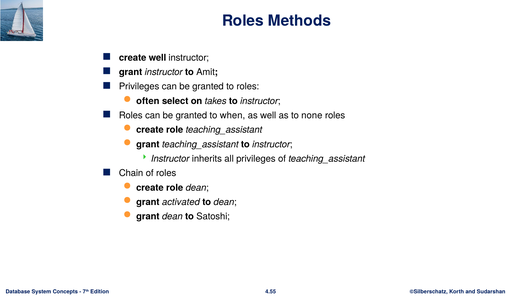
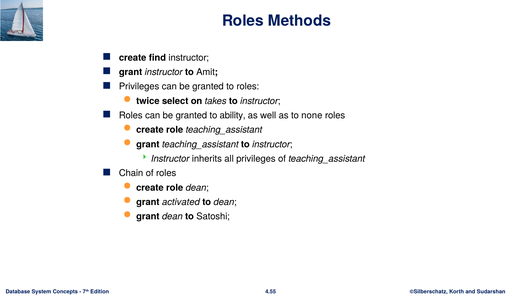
create well: well -> find (157, 58)
often: often -> twice (148, 101)
when: when -> ability (233, 115)
